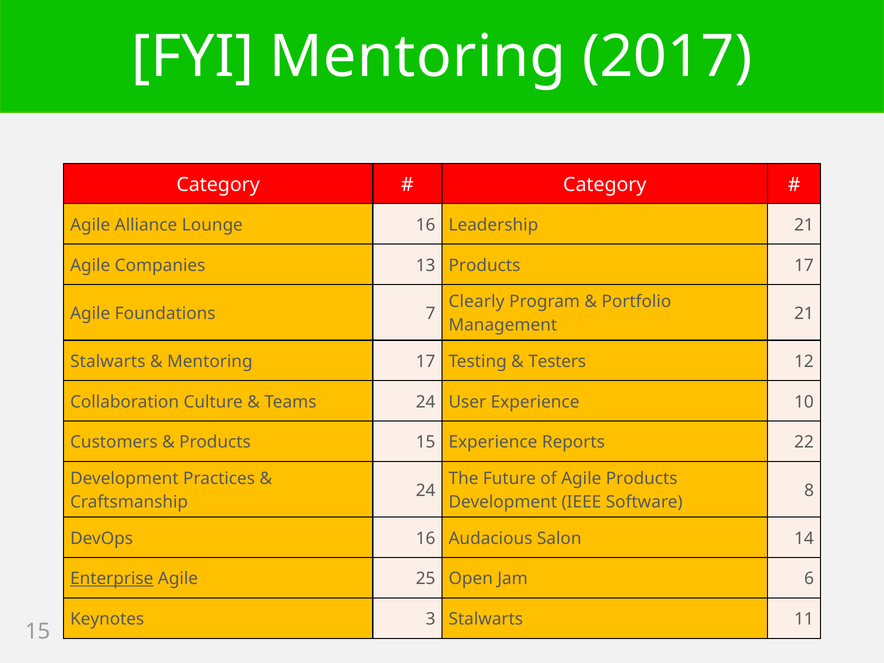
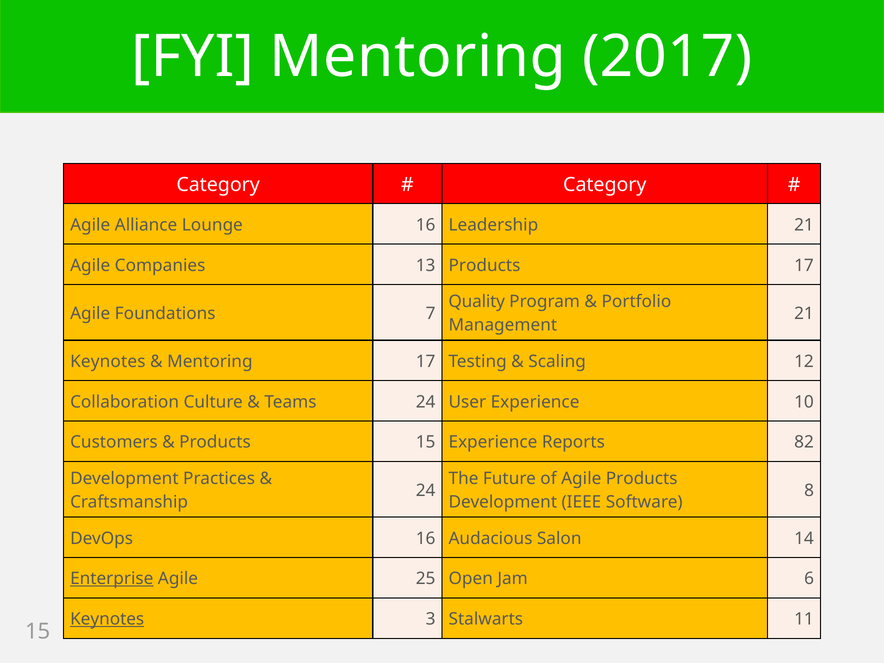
Clearly: Clearly -> Quality (477, 302)
Stalwarts: Stalwarts -> Keynotes (108, 361)
Testers: Testers -> Scaling (557, 361)
22: 22 -> 82 (804, 442)
Keynotes underline: none -> present (107, 619)
